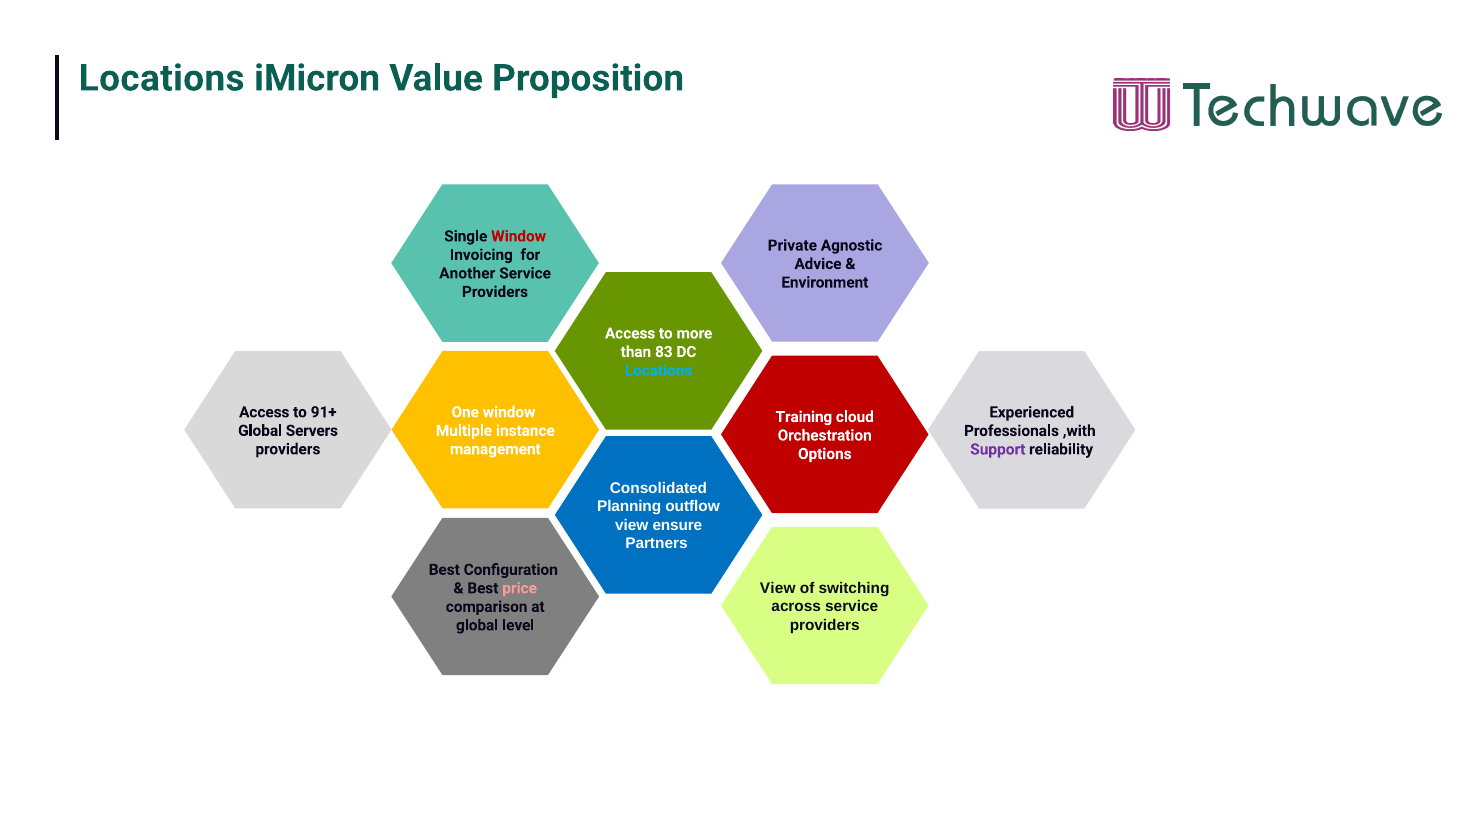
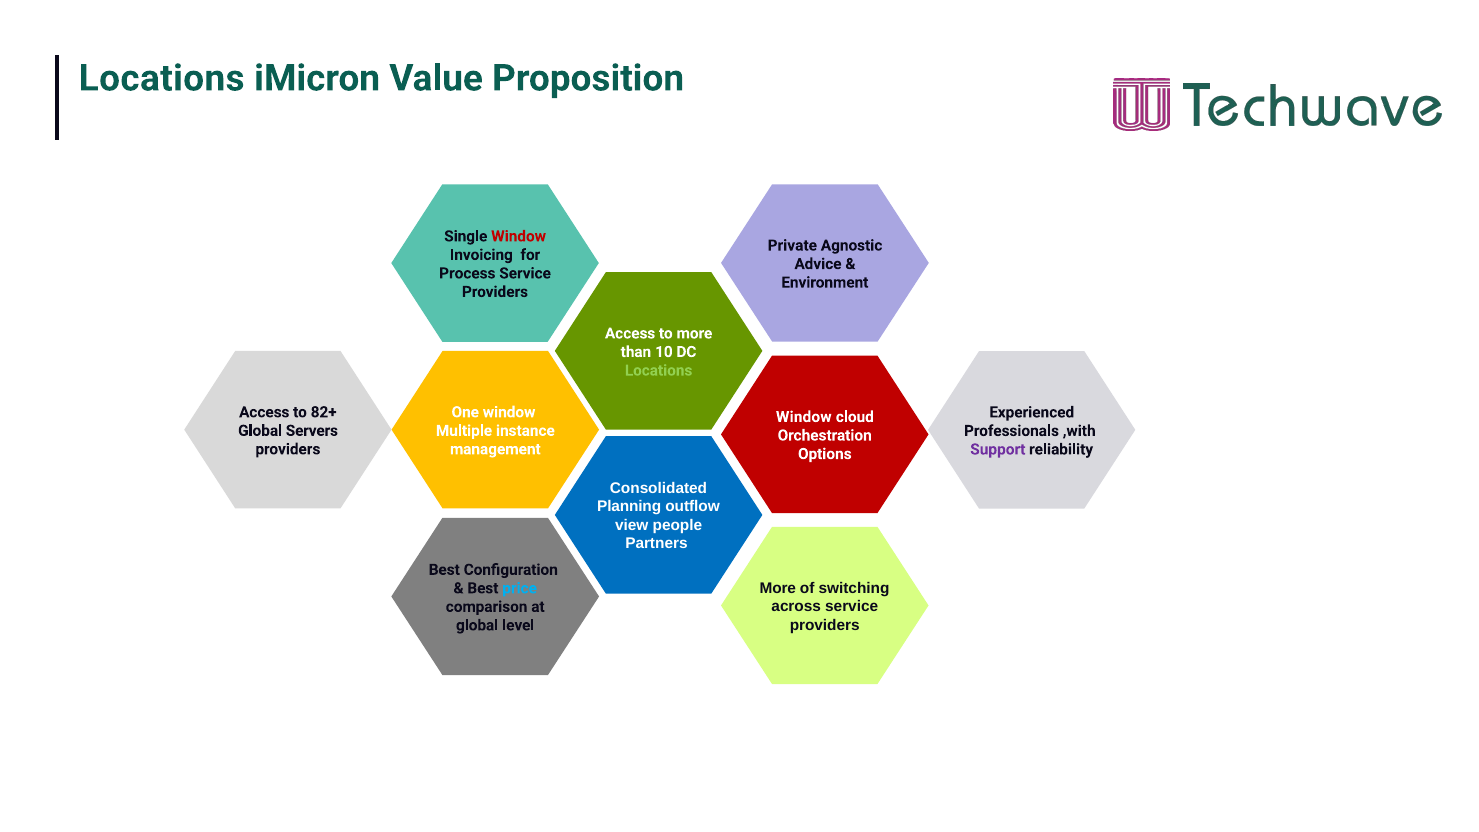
Another: Another -> Process (467, 273)
83: 83 -> 10 (664, 352)
Locations colour: light blue -> light green (659, 370)
91+: 91+ -> 82+ (324, 412)
Training: Training -> Window (804, 417)
ensure: ensure -> people (677, 525)
View: View -> More (778, 588)
price colour: pink -> light blue (520, 588)
